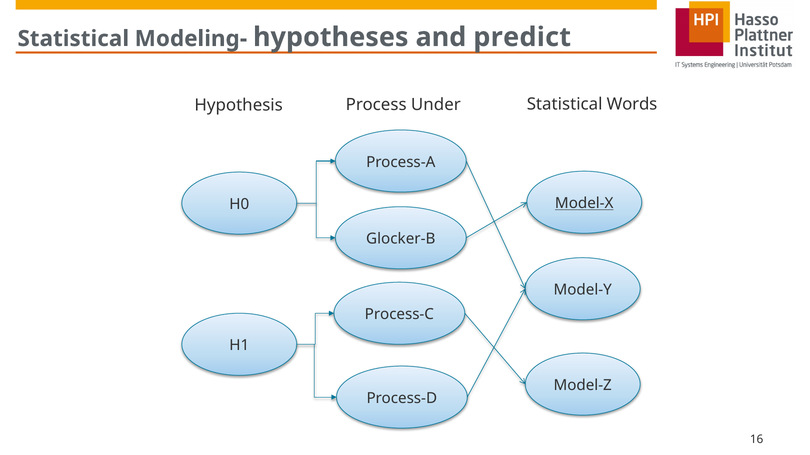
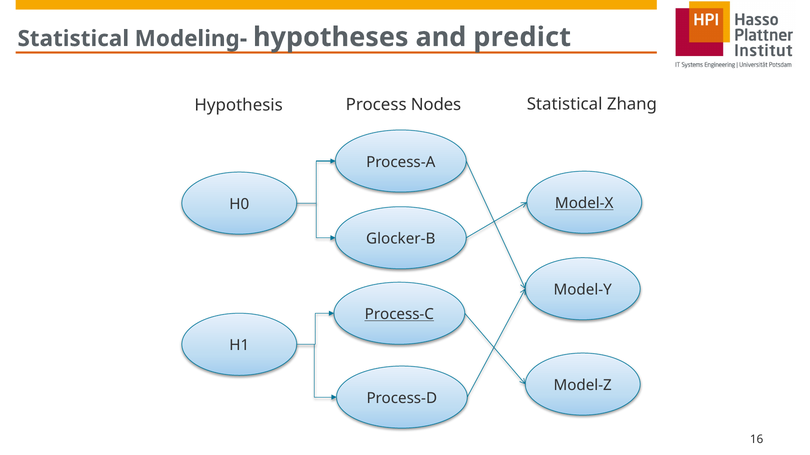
Under: Under -> Nodes (436, 105)
Words: Words -> Zhang (632, 104)
Process-C underline: none -> present (399, 315)
